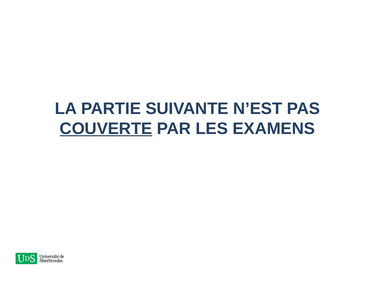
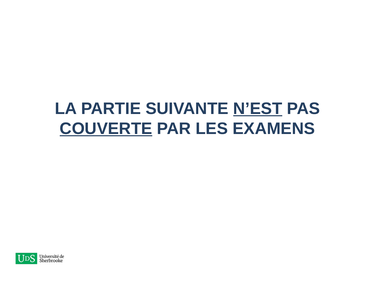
N’EST underline: none -> present (258, 109)
